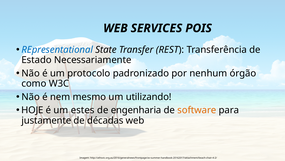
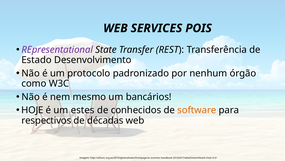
REpresentational colour: blue -> purple (57, 49)
Necessariamente: Necessariamente -> Desenvolvimento (93, 60)
utilizando: utilizando -> bancários (149, 96)
engenharia: engenharia -> conhecidos (136, 110)
justamente: justamente -> respectivos (46, 120)
